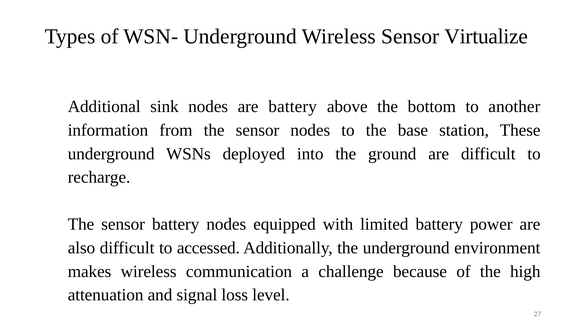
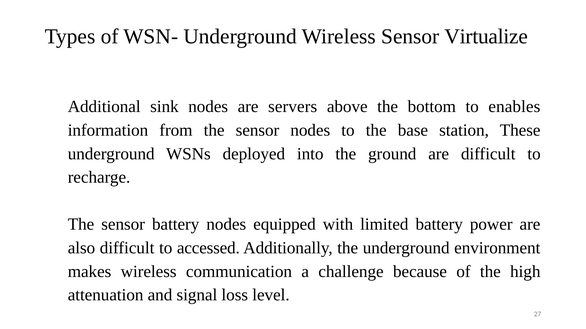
are battery: battery -> servers (293, 107)
another: another -> enables (514, 107)
